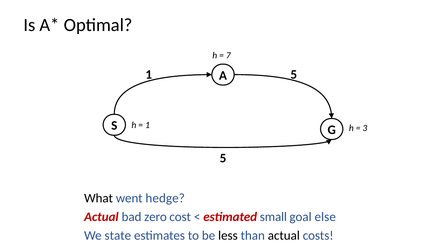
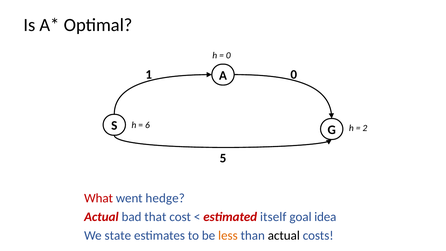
7: 7 -> 0 (228, 55)
1 5: 5 -> 0 (294, 74)
1: 1 -> 6 (147, 125)
3: 3 -> 2 (365, 128)
What colour: black -> red (99, 198)
zero: zero -> that (155, 217)
small: small -> itself (273, 217)
else: else -> idea (325, 217)
less colour: black -> orange (228, 236)
